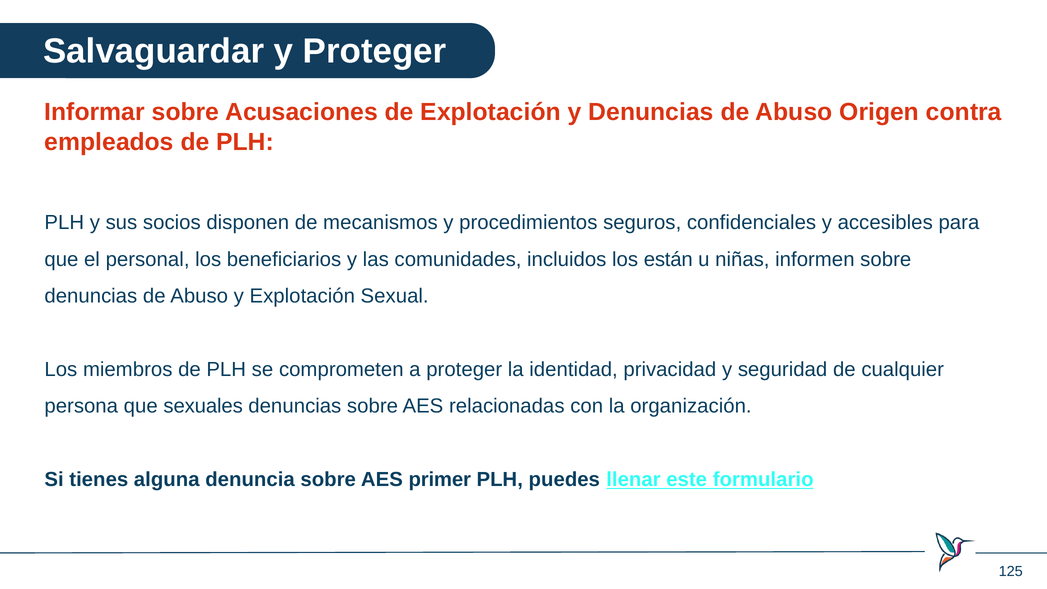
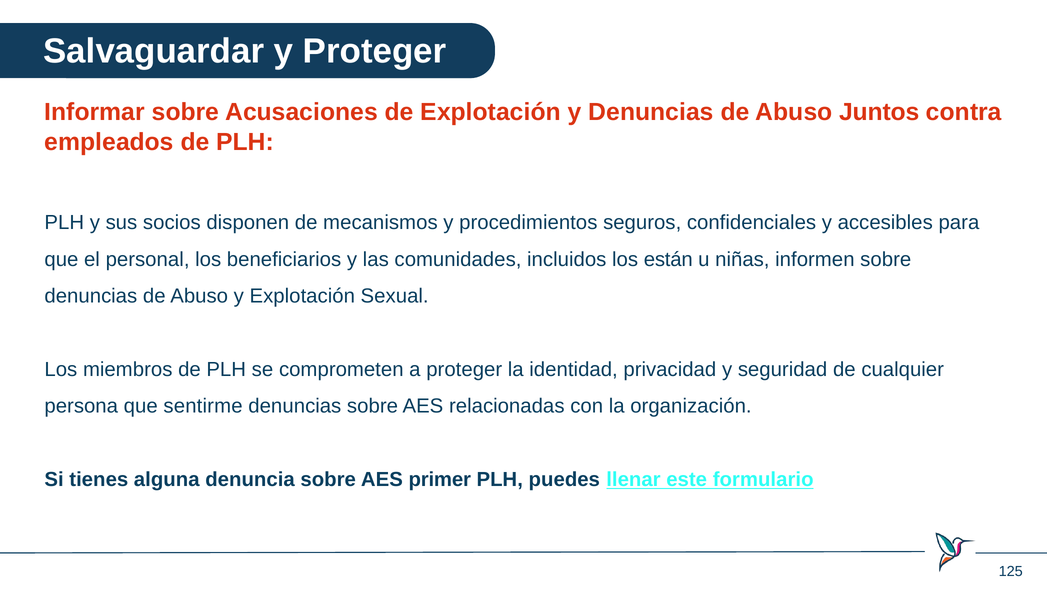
Origen: Origen -> Juntos (879, 112)
sexuales: sexuales -> sentirme (203, 406)
